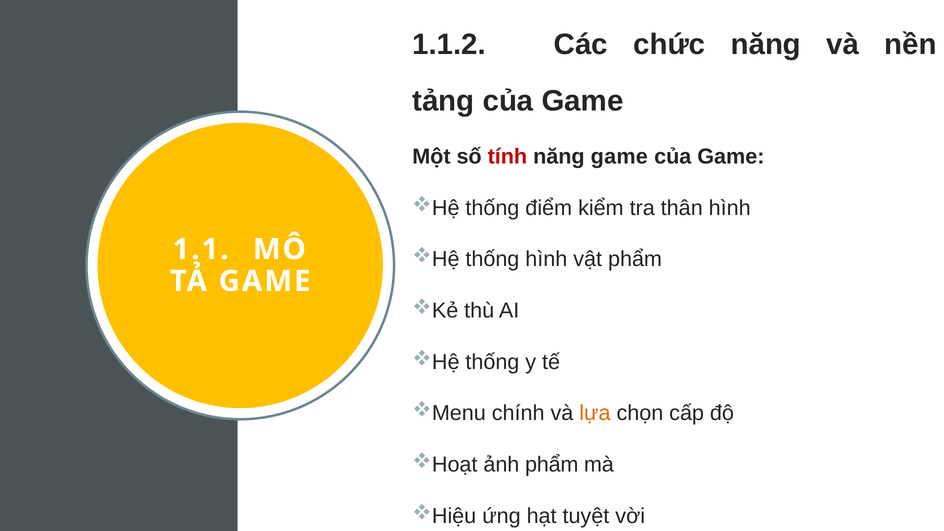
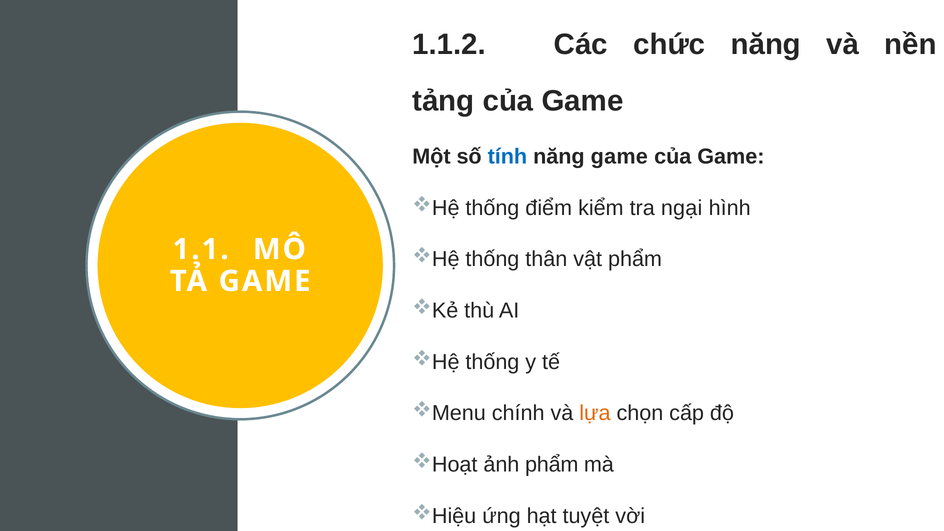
tính colour: red -> blue (507, 157)
thân: thân -> ngại (682, 208)
thống hình: hình -> thân (546, 259)
